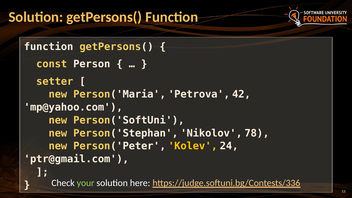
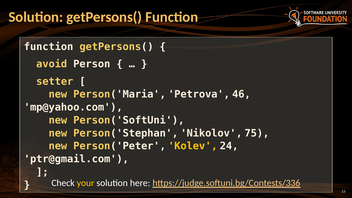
const: const -> avoid (52, 64)
42: 42 -> 46 (241, 94)
78: 78 -> 75 (257, 133)
your colour: light green -> yellow (86, 183)
